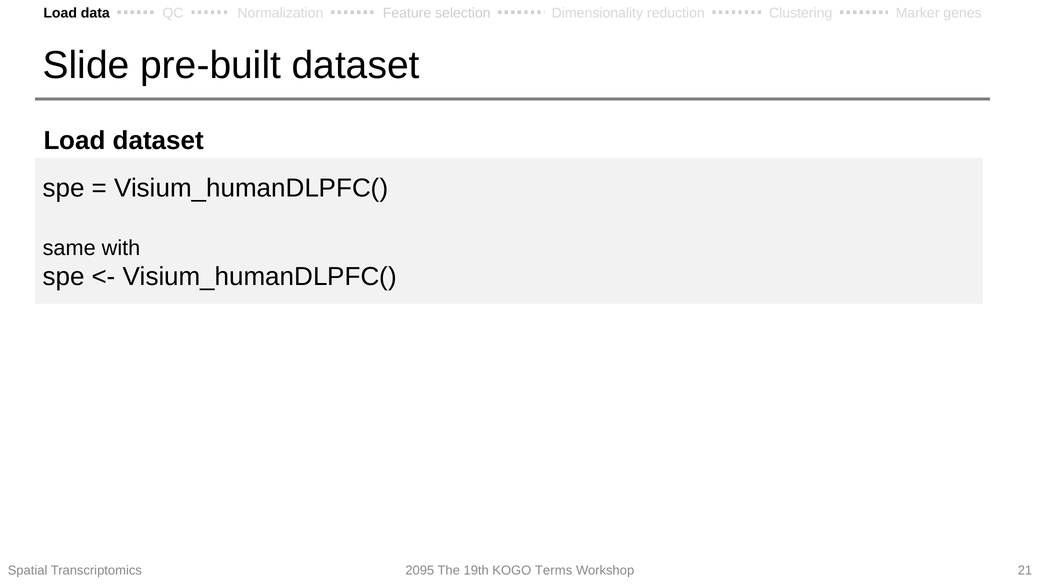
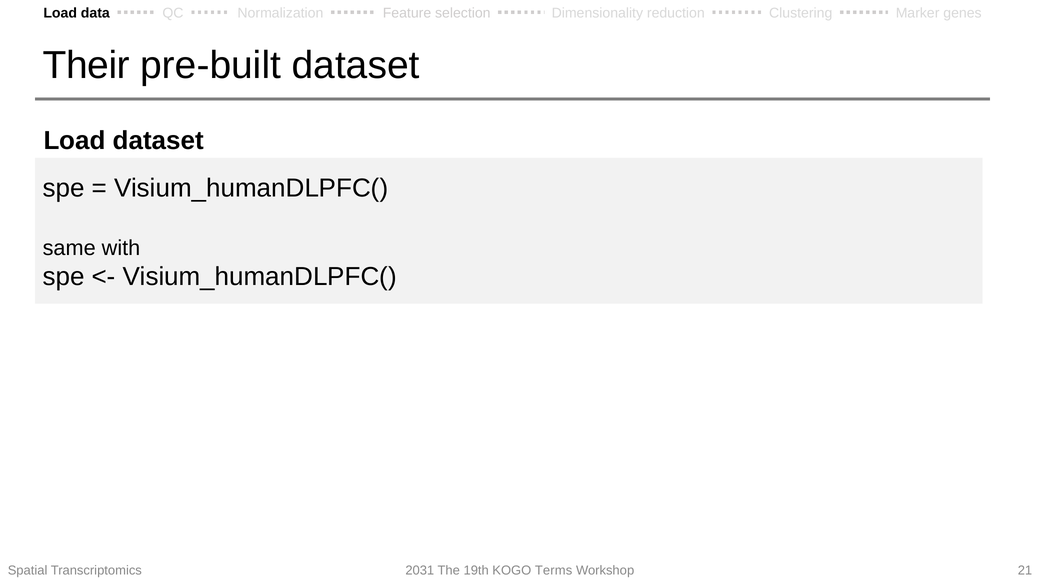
Slide: Slide -> Their (86, 65)
2095: 2095 -> 2031 (420, 570)
